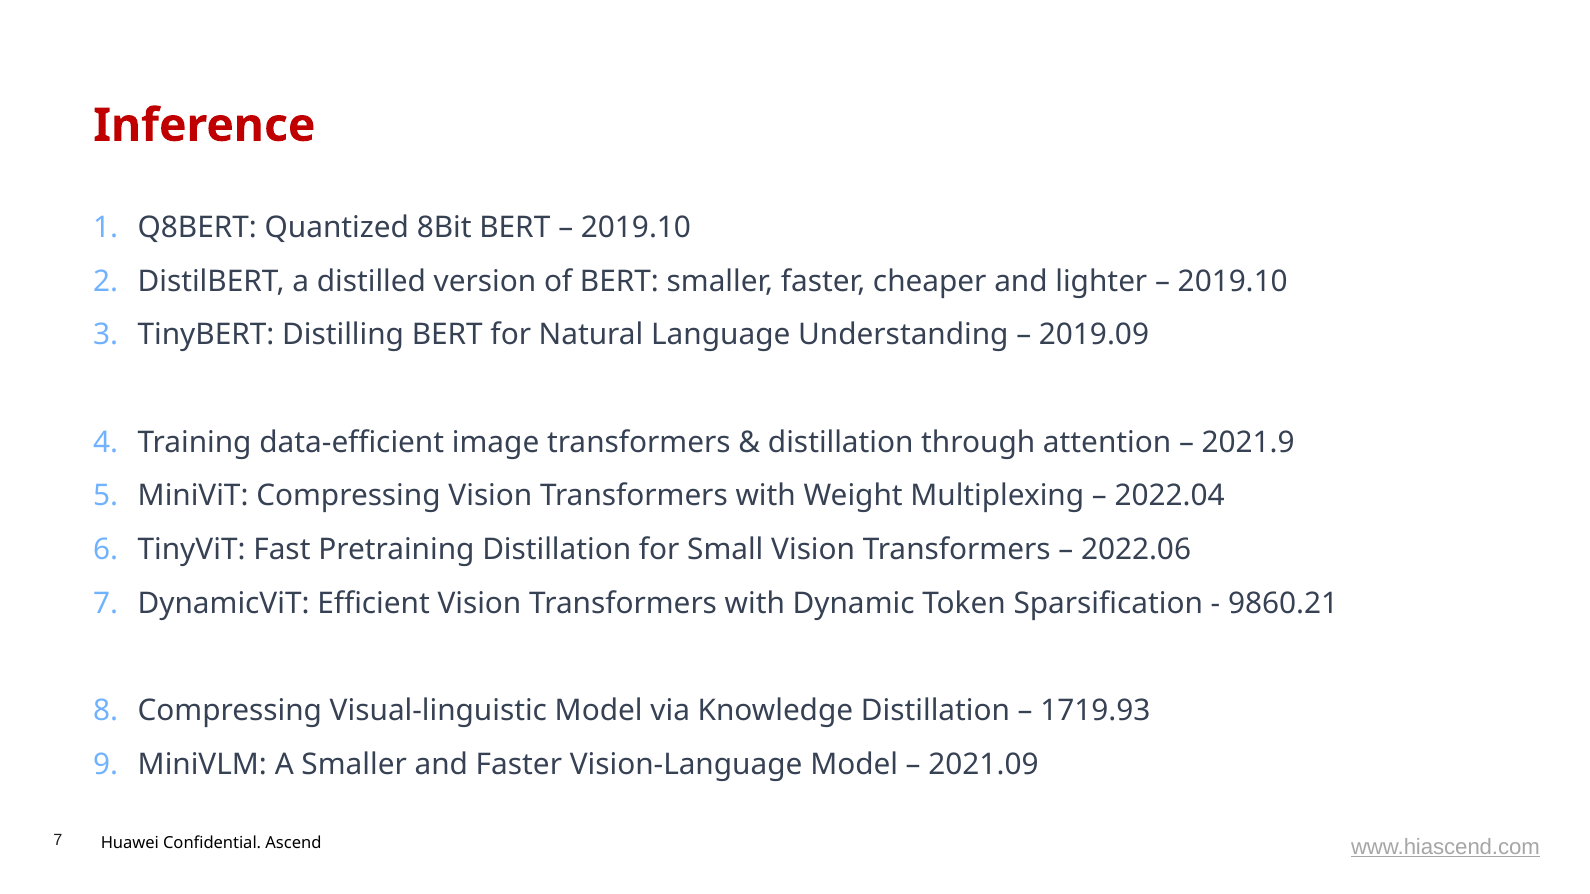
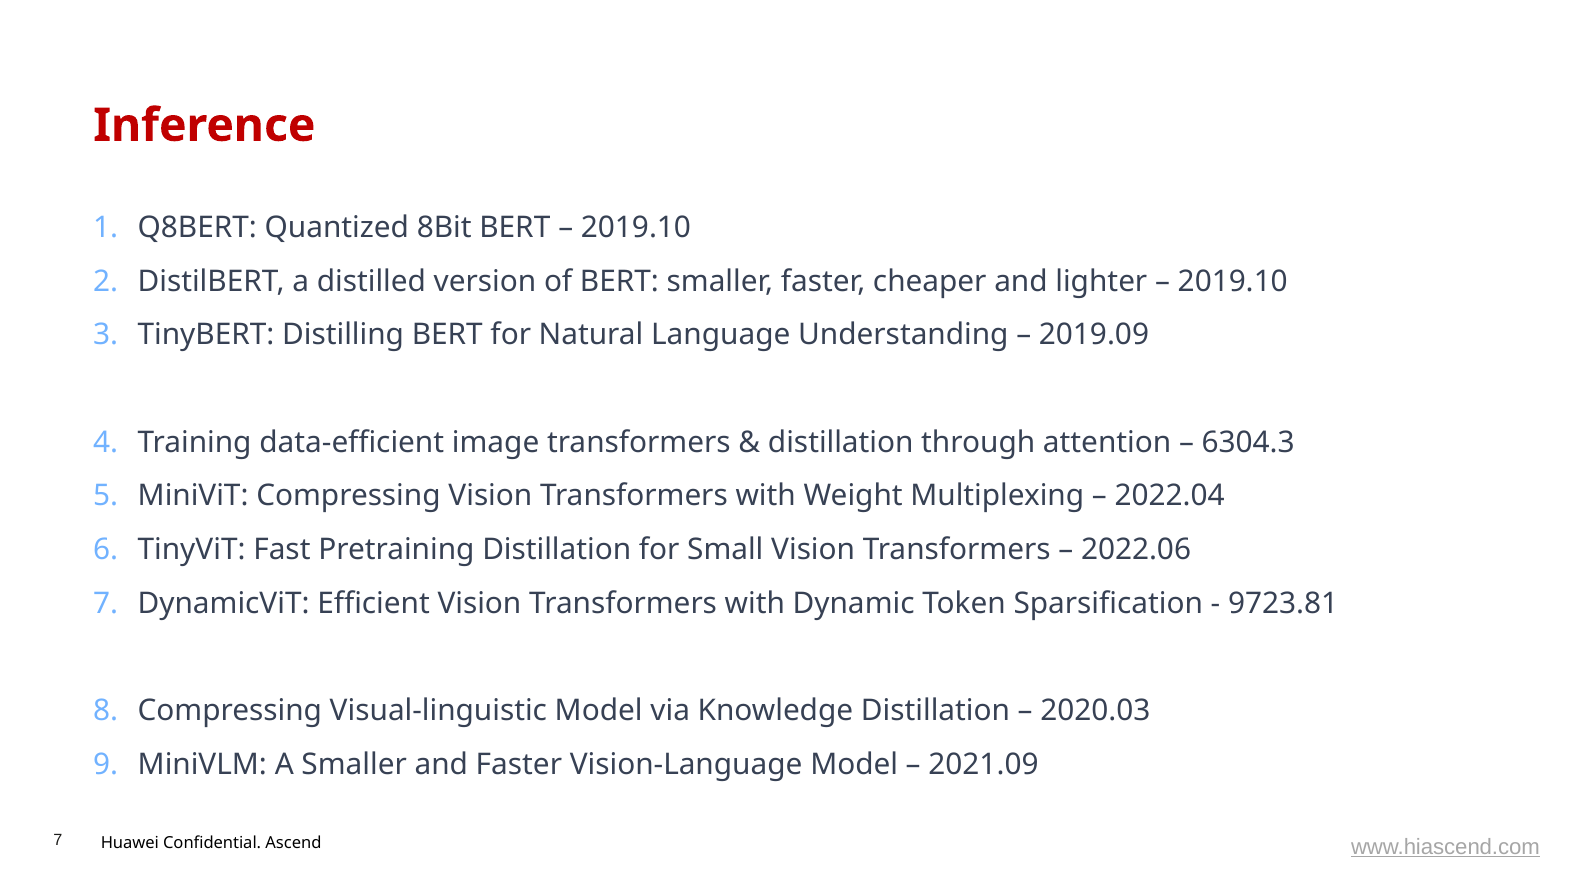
2021.9: 2021.9 -> 6304.3 (1248, 442)
9860.21: 9860.21 -> 9723.81 (1283, 603)
1719.93: 1719.93 -> 2020.03 (1095, 711)
